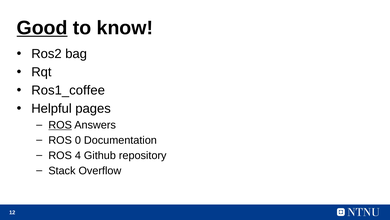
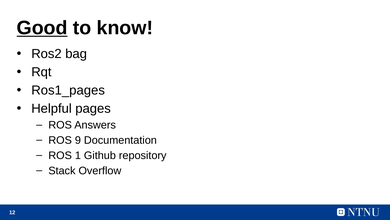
Ros1_coffee: Ros1_coffee -> Ros1_pages (68, 90)
ROS underline: present -> none (60, 125)
0: 0 -> 9 (78, 140)
4: 4 -> 1 (78, 155)
